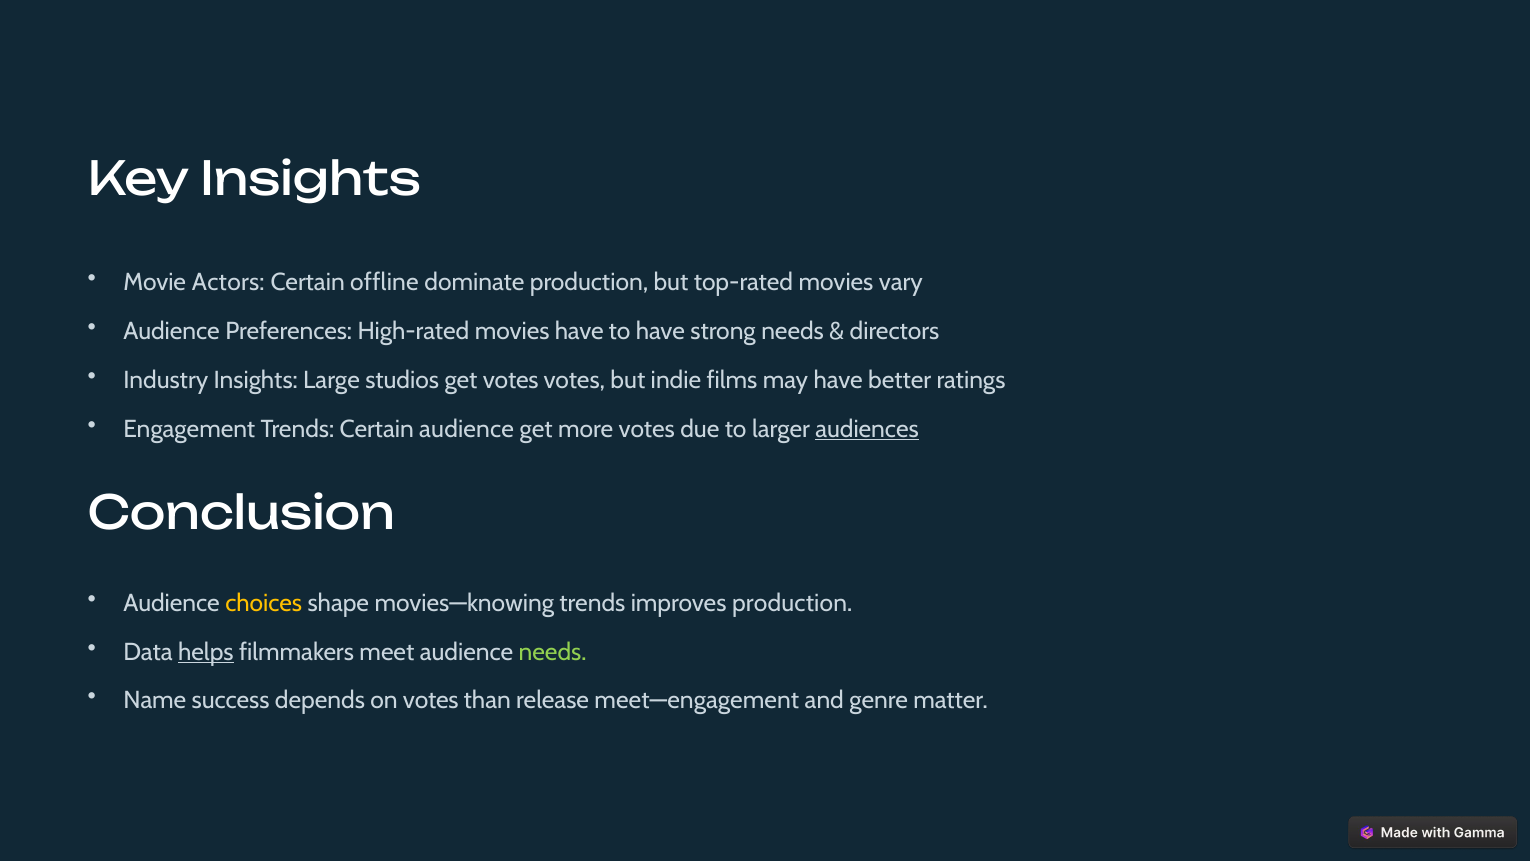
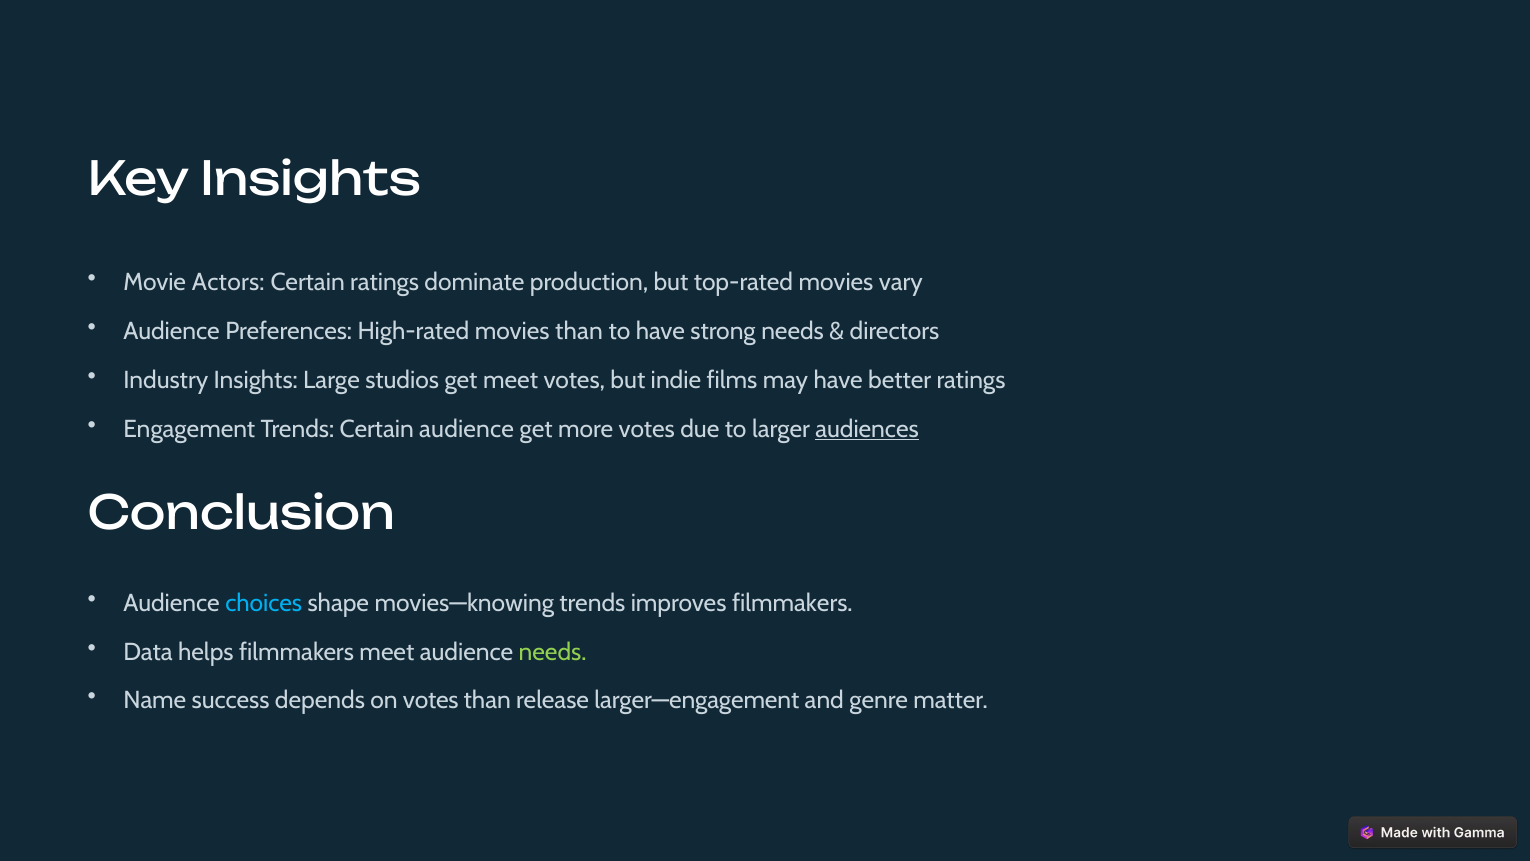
Certain offline: offline -> ratings (385, 282)
movies have: have -> than (579, 331)
get votes: votes -> meet (511, 380)
choices colour: yellow -> light blue (264, 603)
improves production: production -> filmmakers (792, 603)
helps underline: present -> none (206, 652)
meet—engagement: meet—engagement -> larger—engagement (697, 701)
